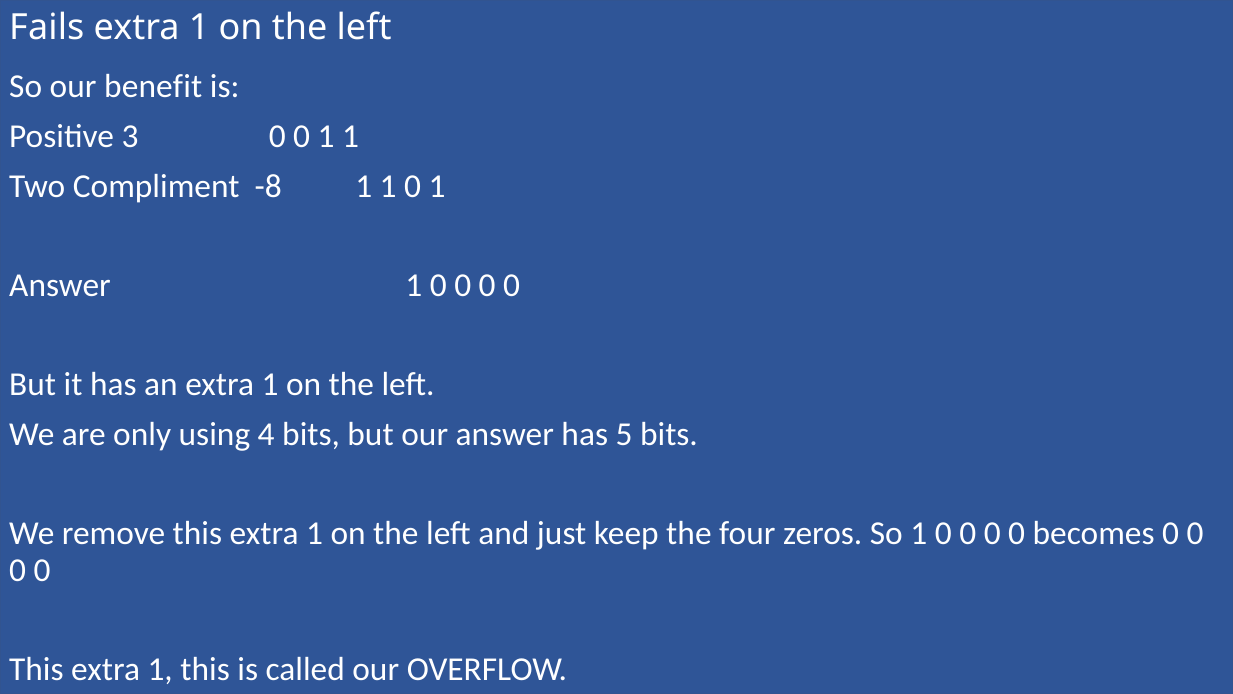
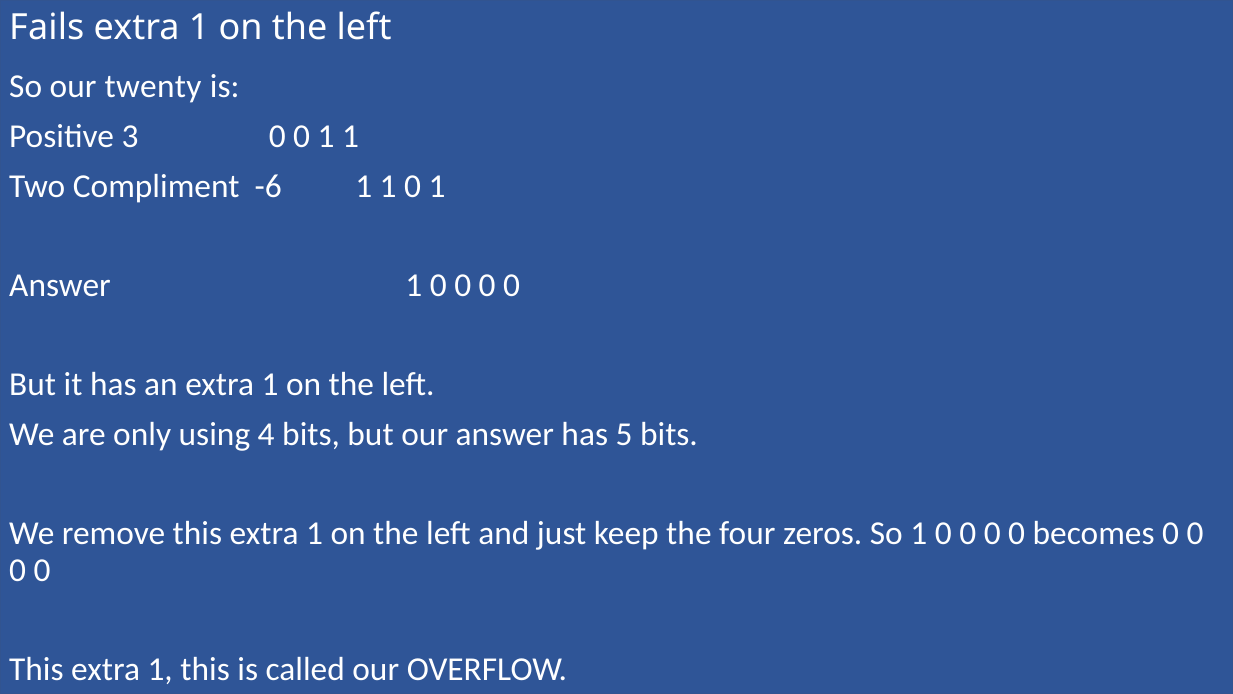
benefit: benefit -> twenty (153, 87)
-8: -8 -> -6 (268, 186)
